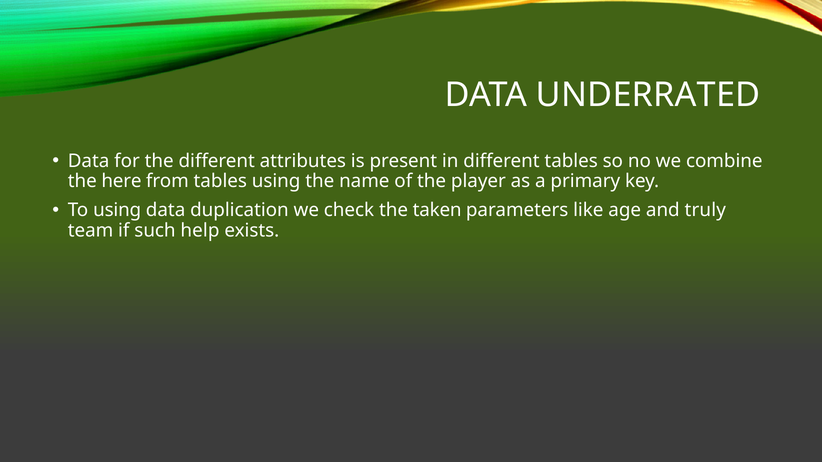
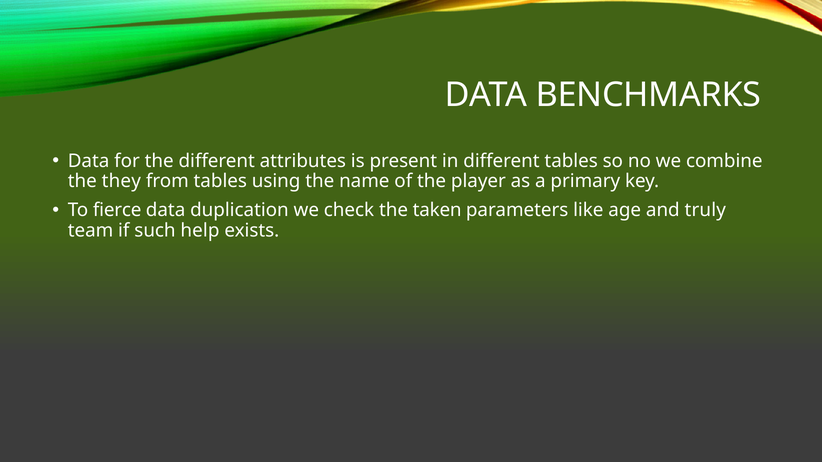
UNDERRATED: UNDERRATED -> BENCHMARKS (648, 95)
here: here -> they (121, 181)
To using: using -> fierce (117, 210)
